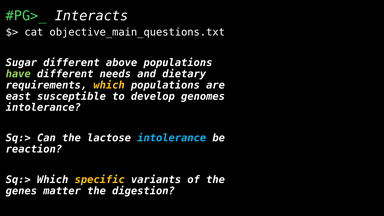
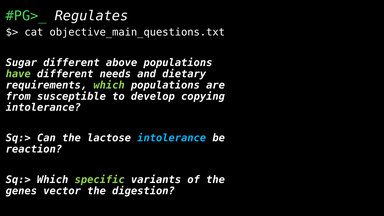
Interacts: Interacts -> Regulates (92, 16)
which colour: yellow -> light green (109, 85)
east: east -> from (18, 96)
genomes: genomes -> copying (203, 96)
specific colour: yellow -> light green (100, 180)
matter: matter -> vector (62, 191)
